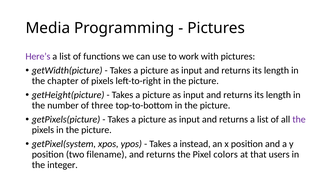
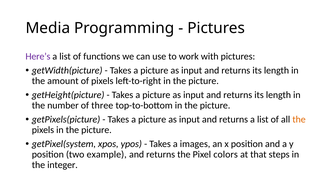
chapter: chapter -> amount (63, 81)
the colour: purple -> orange (299, 120)
instead: instead -> images (195, 144)
filename: filename -> example (107, 155)
users: users -> steps (279, 155)
